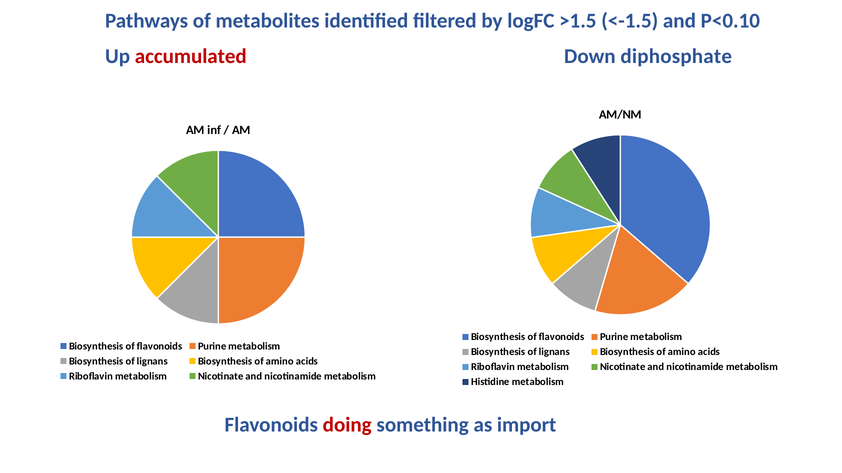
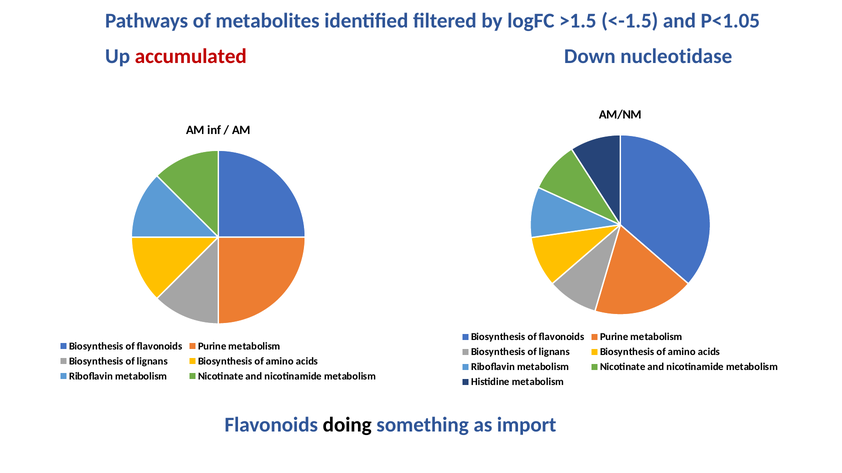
P<0.10: P<0.10 -> P<1.05 (730, 21)
diphosphate: diphosphate -> nucleotidase (676, 57)
doing colour: red -> black (347, 425)
